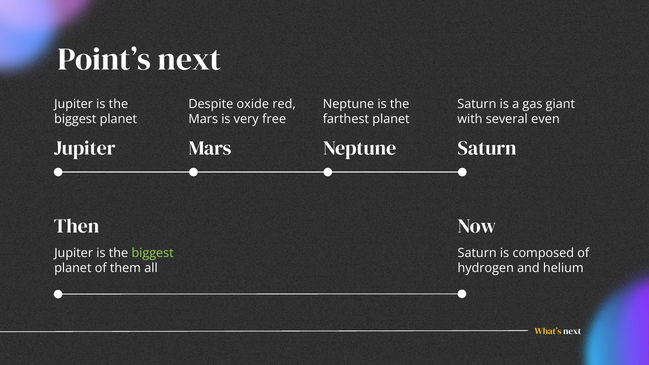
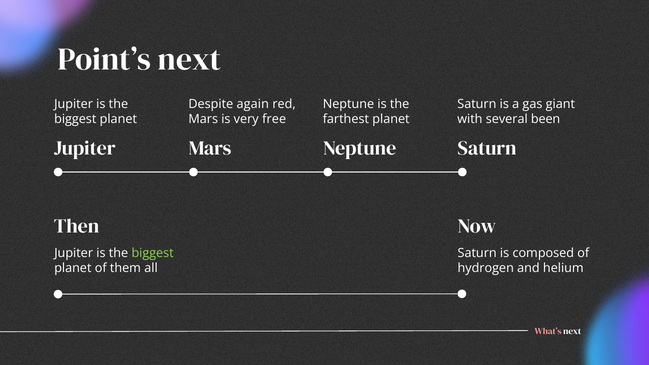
oxide: oxide -> again (253, 104)
even: even -> been (546, 119)
What’s colour: yellow -> pink (548, 331)
